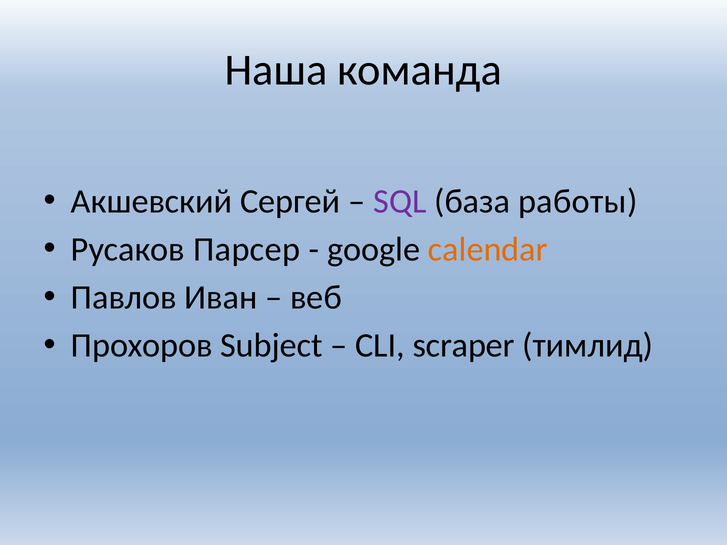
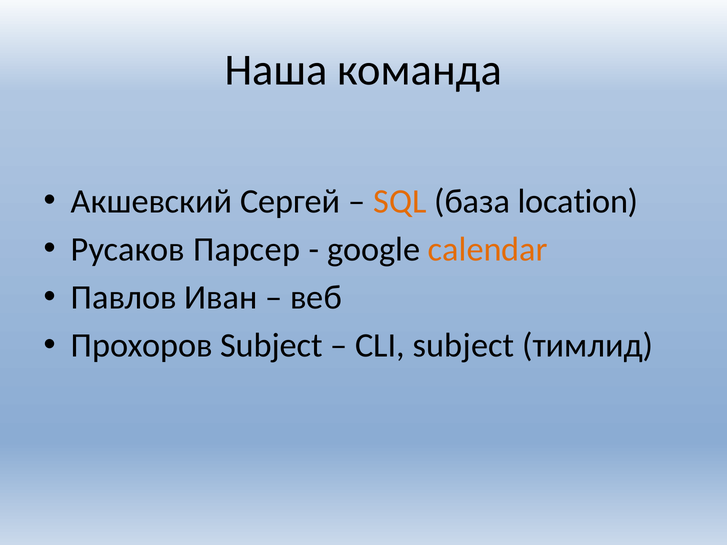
SQL colour: purple -> orange (400, 202)
работы: работы -> location (578, 202)
CLI scraper: scraper -> subject (464, 346)
